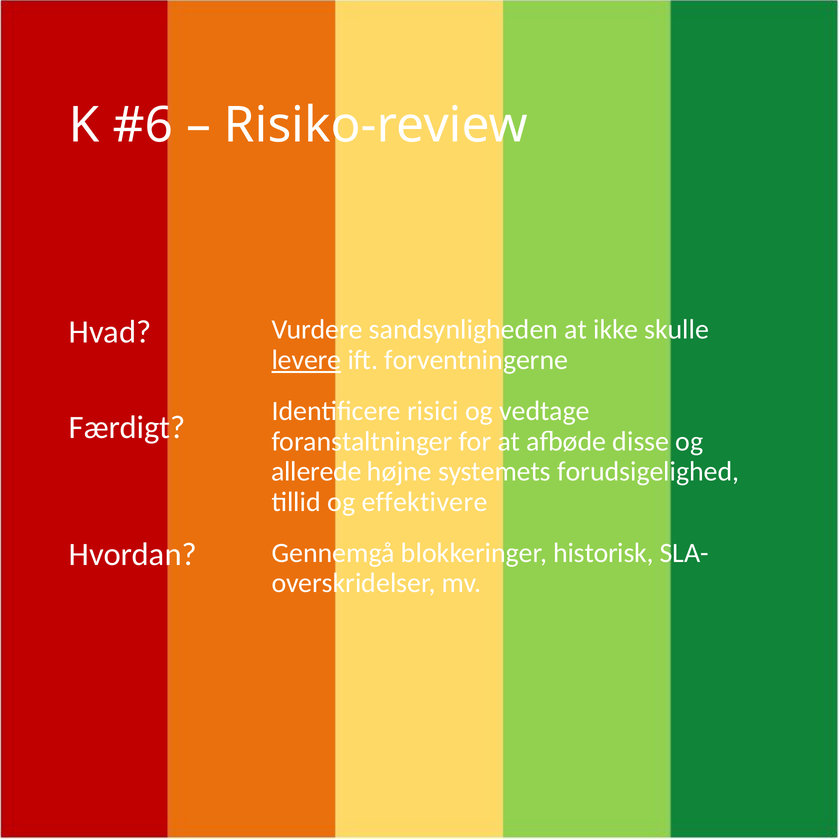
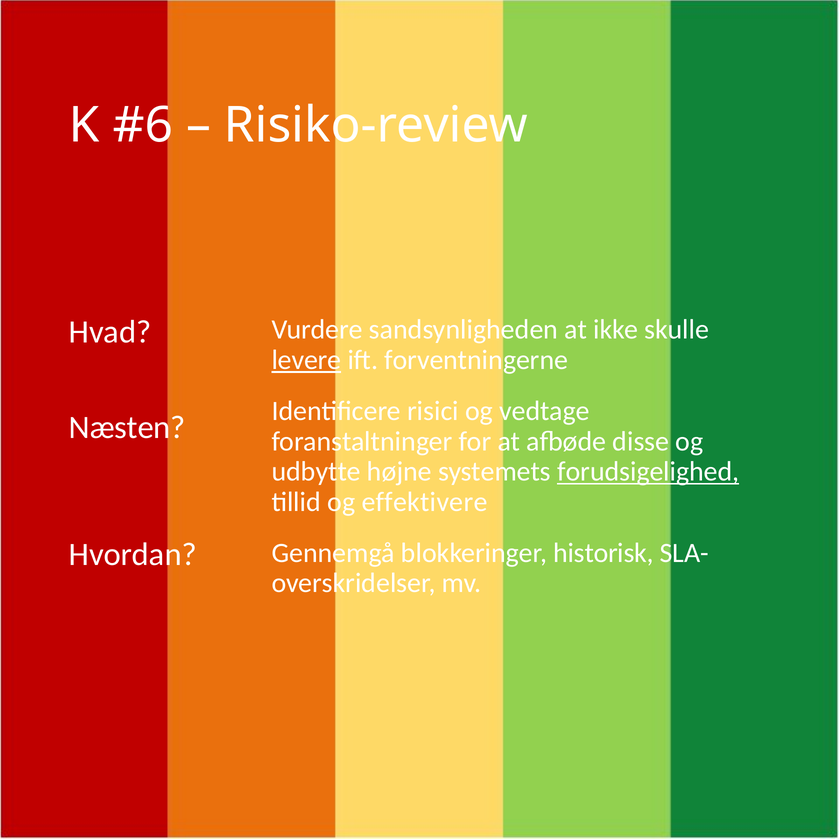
Færdigt: Færdigt -> Næsten (127, 428)
allerede: allerede -> udbytte (316, 472)
forudsigelighed underline: none -> present (648, 472)
